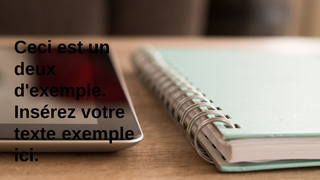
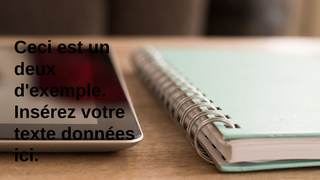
exemple: exemple -> données (98, 134)
